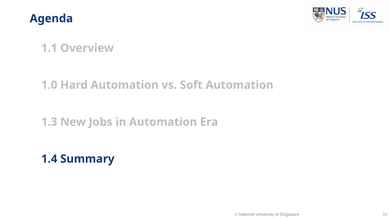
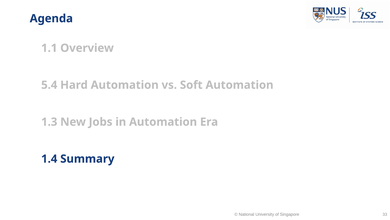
1.0: 1.0 -> 5.4 (49, 85)
